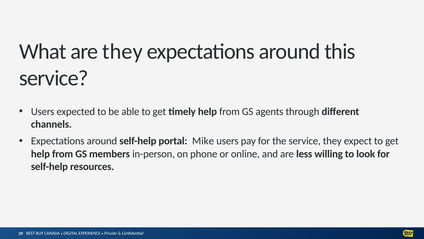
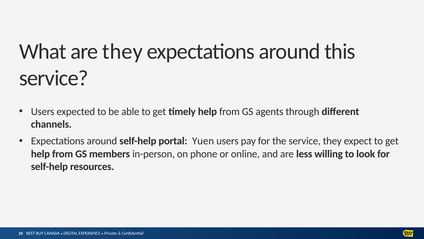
Mike: Mike -> Yuen (203, 141)
